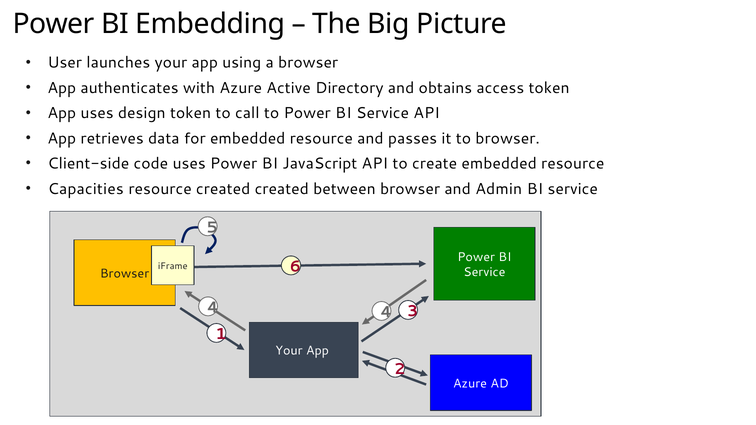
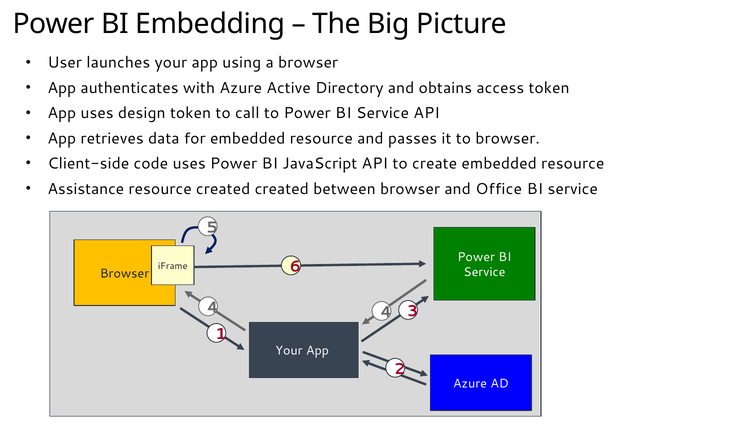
Capacities: Capacities -> Assistance (86, 189)
Admin: Admin -> Office (499, 189)
